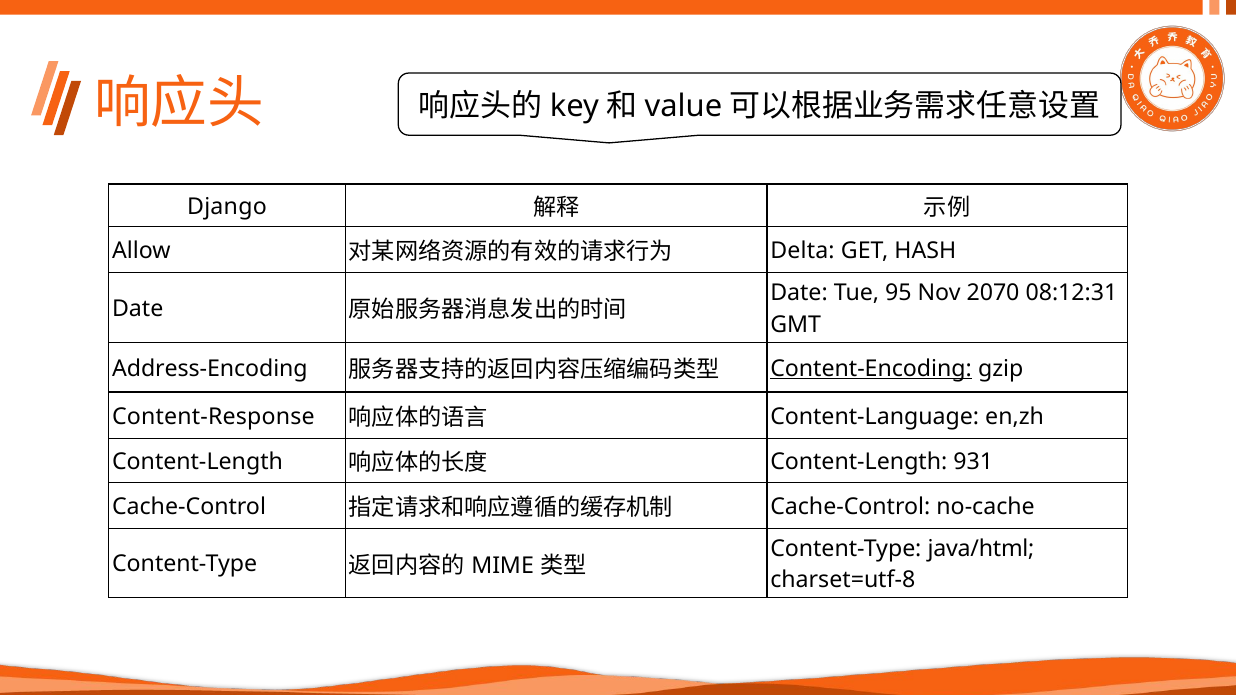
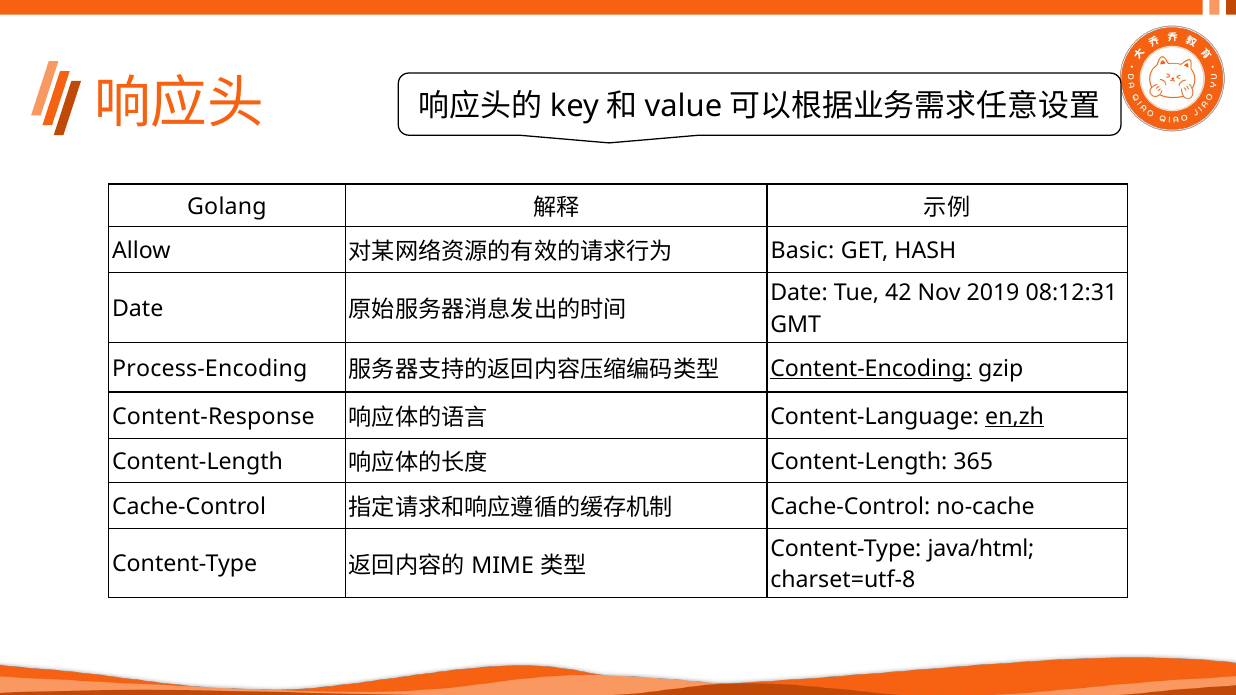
Django: Django -> Golang (227, 207)
Delta: Delta -> Basic (802, 251)
95: 95 -> 42 (898, 293)
2070: 2070 -> 2019 (993, 293)
Address-Encoding: Address-Encoding -> Process-Encoding (210, 369)
en,zh underline: none -> present (1015, 417)
931: 931 -> 365 (973, 462)
